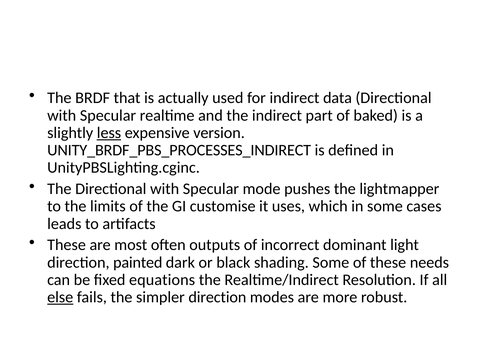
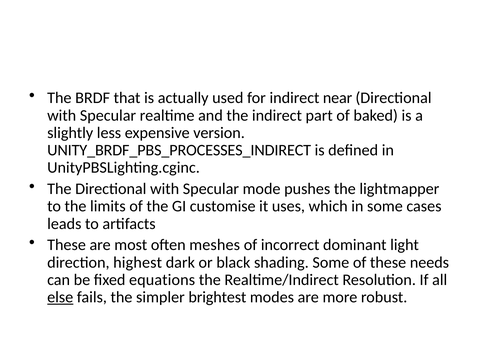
data: data -> near (338, 98)
less underline: present -> none (109, 133)
outputs: outputs -> meshes (215, 245)
painted: painted -> highest (138, 262)
simpler direction: direction -> brightest (217, 297)
